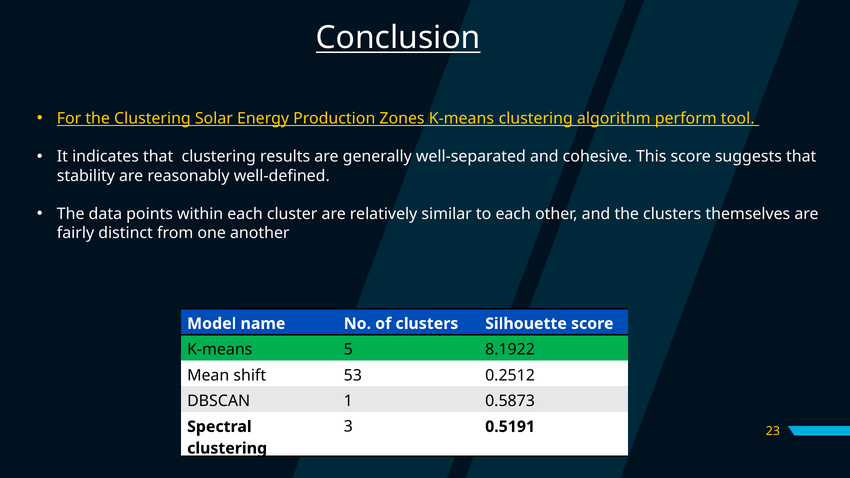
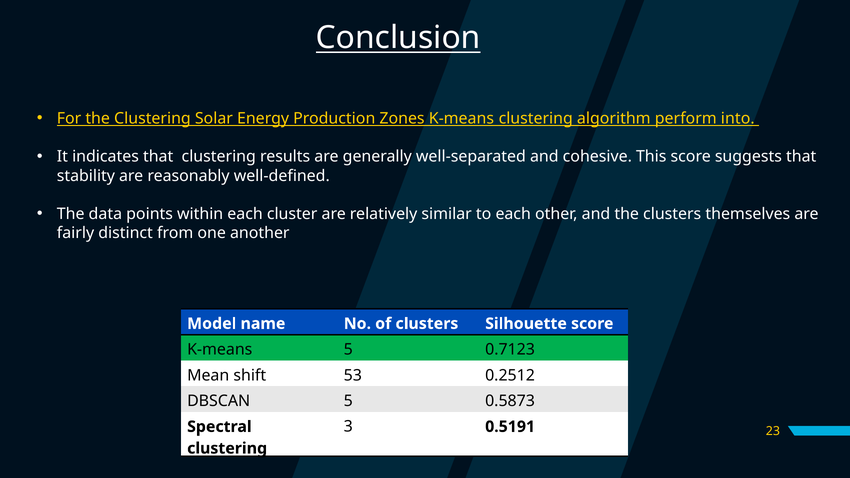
tool: tool -> into (738, 118)
8.1922: 8.1922 -> 0.7123 (510, 350)
DBSCAN 1: 1 -> 5 (348, 401)
